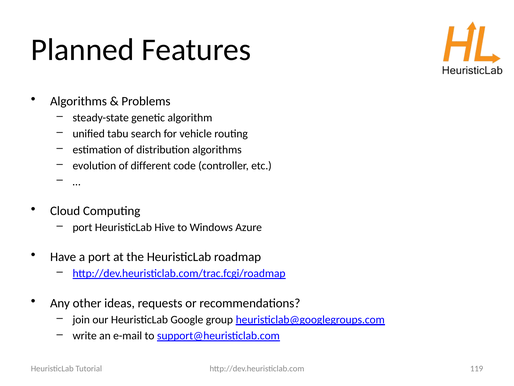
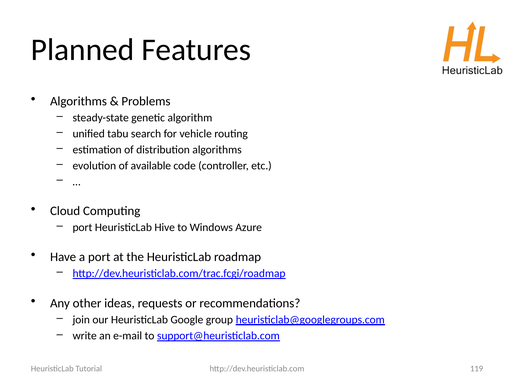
different: different -> available (151, 165)
